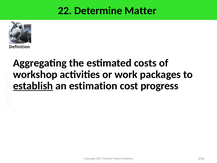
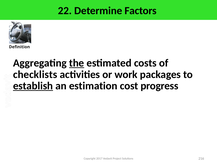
Matter: Matter -> Factors (141, 11)
the underline: none -> present (77, 63)
workshop: workshop -> checklists (35, 74)
